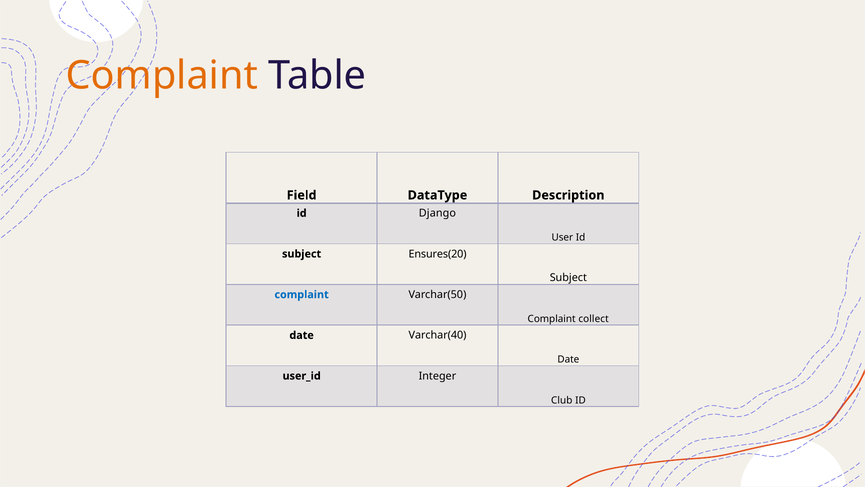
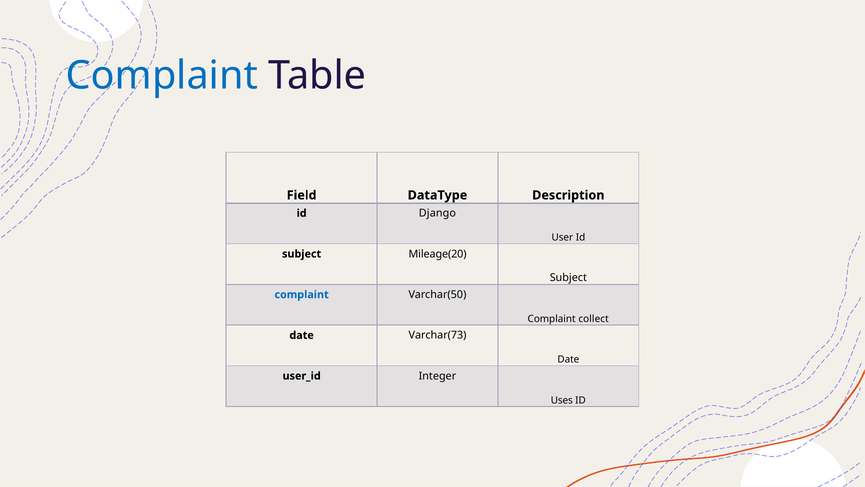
Complaint colour: orange -> blue (162, 76)
Ensures(20: Ensures(20 -> Mileage(20 (438, 254)
Varchar(40: Varchar(40 -> Varchar(73 (437, 335)
Club: Club -> Uses (562, 400)
